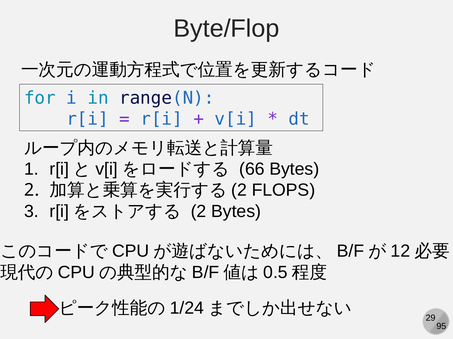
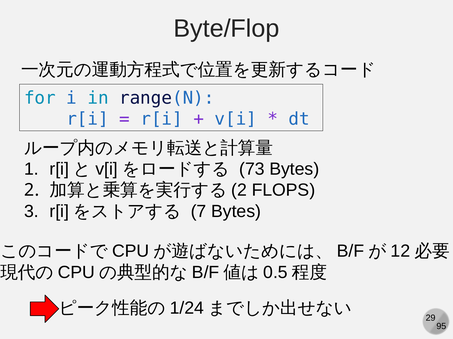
66: 66 -> 73 (252, 169)
2: 2 -> 7 (199, 212)
